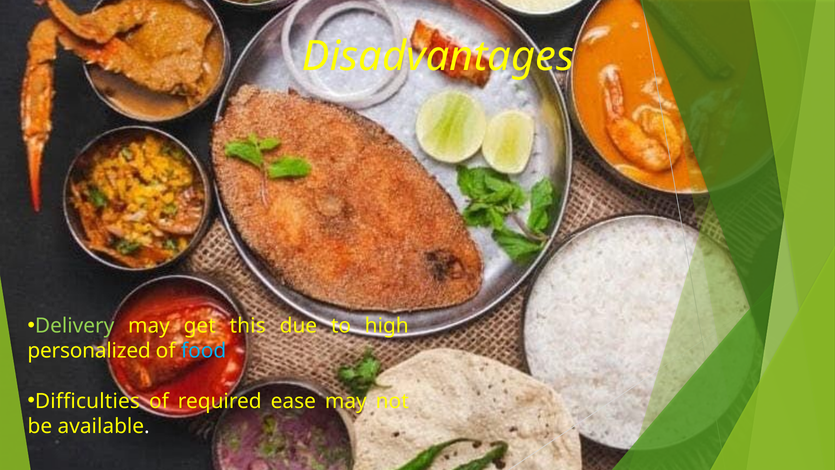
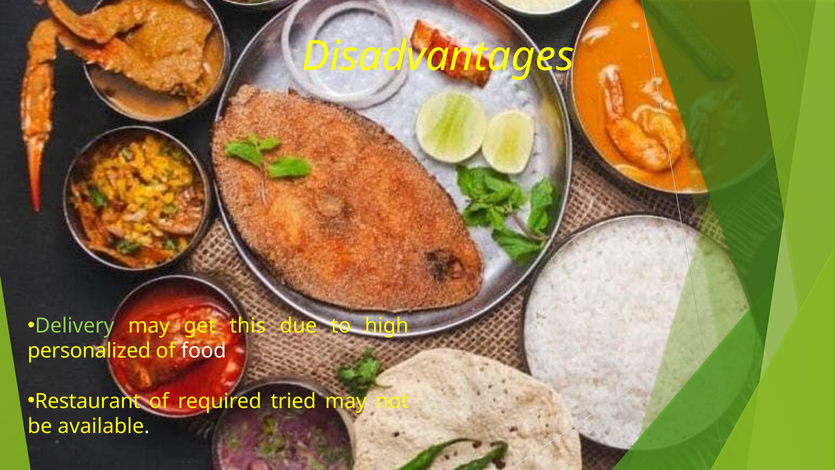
food colour: light blue -> white (204, 351)
Difficulties: Difficulties -> Restaurant (88, 401)
ease: ease -> tried (293, 401)
